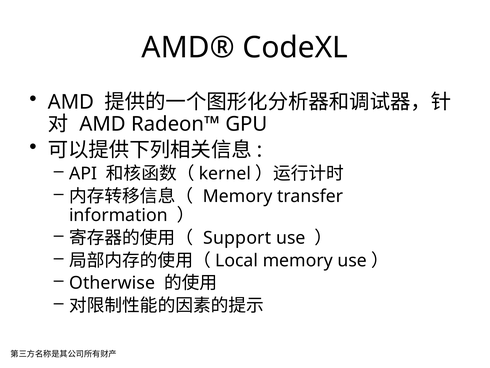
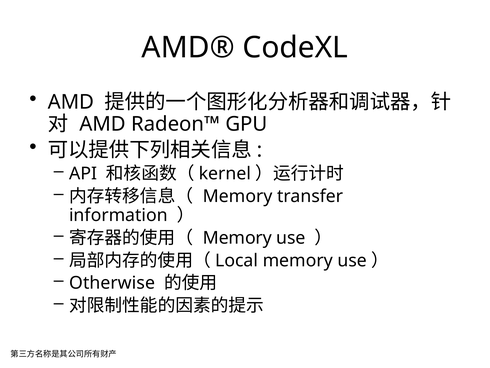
Support: Support -> Memory (237, 238)
